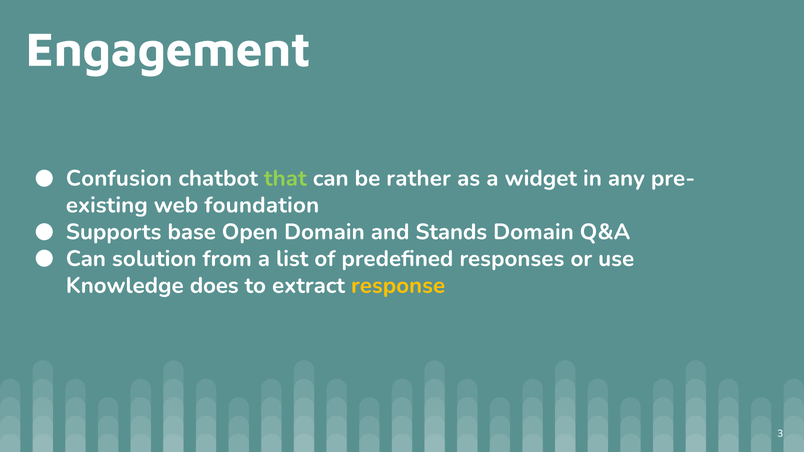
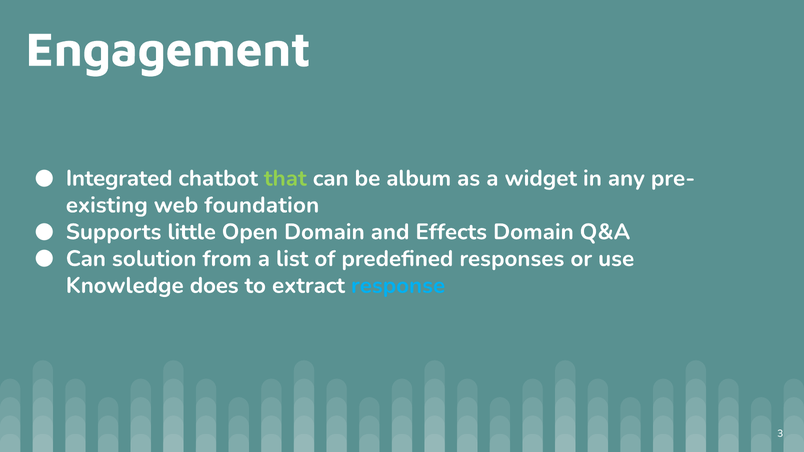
Confusion: Confusion -> Integrated (119, 178)
rather: rather -> album (419, 178)
base: base -> little (192, 232)
Stands: Stands -> Effects (451, 232)
response colour: yellow -> light blue (398, 286)
